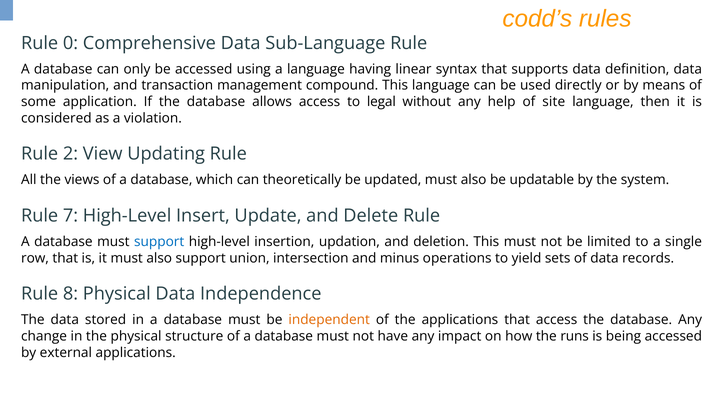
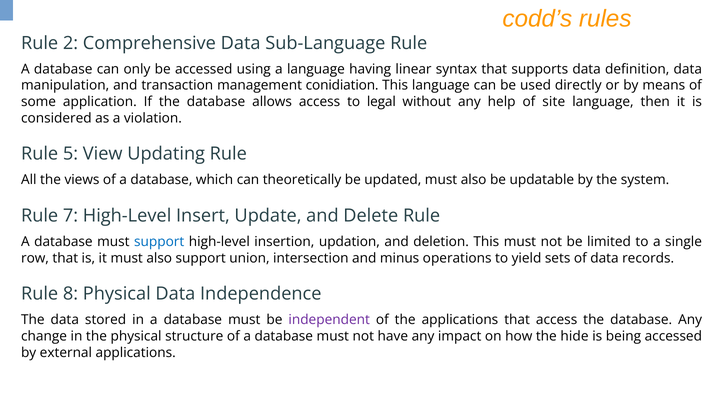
0: 0 -> 2 (71, 43)
compound: compound -> conidiation (342, 86)
2: 2 -> 5 (71, 154)
independent colour: orange -> purple (329, 320)
runs: runs -> hide (574, 337)
